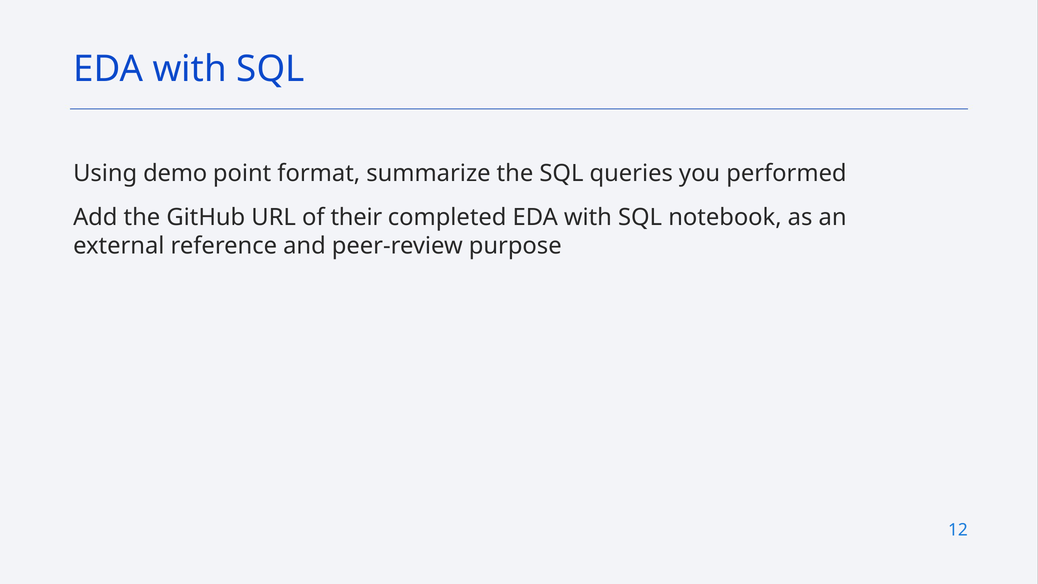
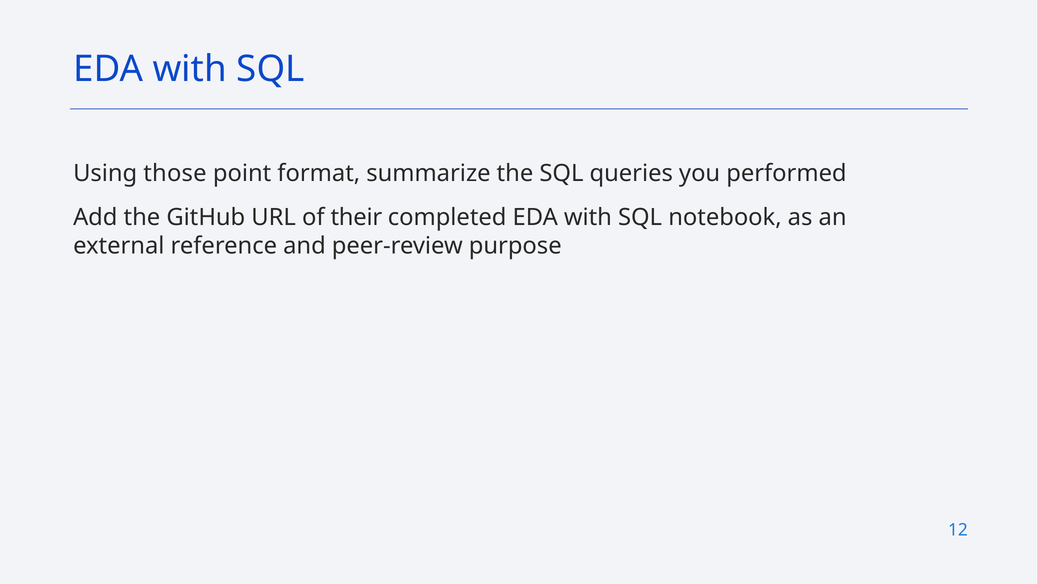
demo: demo -> those (175, 174)
